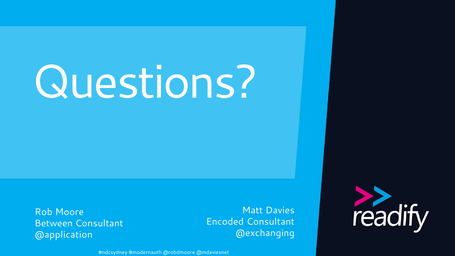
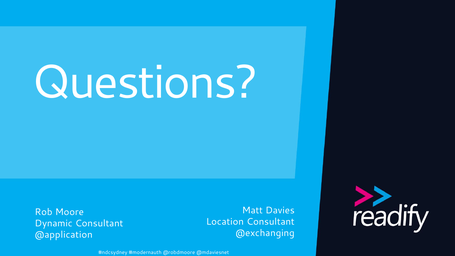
Encoded: Encoded -> Location (225, 222)
Between: Between -> Dynamic (54, 223)
